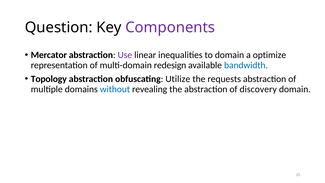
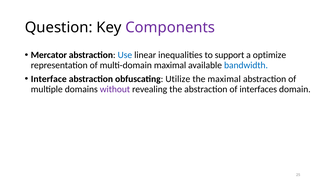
Use colour: purple -> blue (125, 55)
to domain: domain -> support (230, 55)
multi-domain redesign: redesign -> maximal (170, 65)
Topology: Topology -> Interface (49, 79)
the requests: requests -> maximal (224, 79)
without colour: blue -> purple (115, 89)
discovery: discovery -> interfaces (258, 89)
